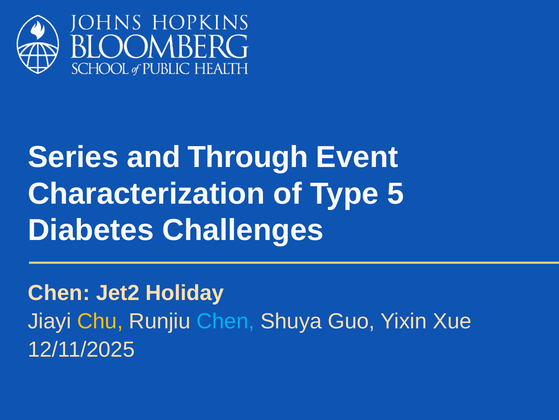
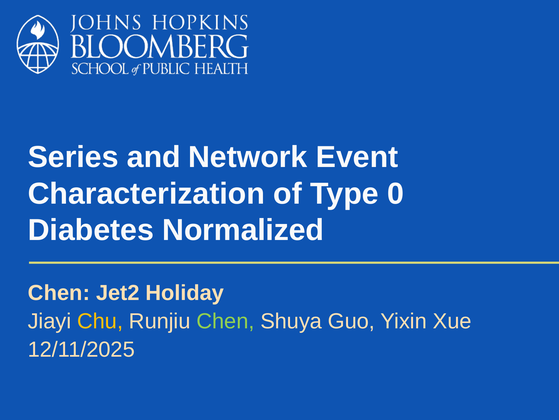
Through: Through -> Network (248, 157)
5: 5 -> 0 (395, 193)
Challenges: Challenges -> Normalized (243, 230)
Chen colour: light blue -> light green (226, 321)
